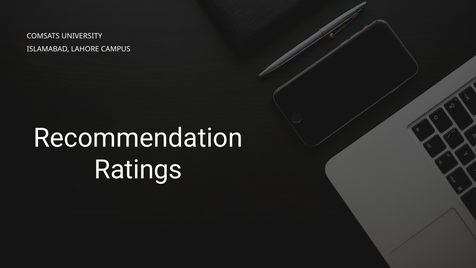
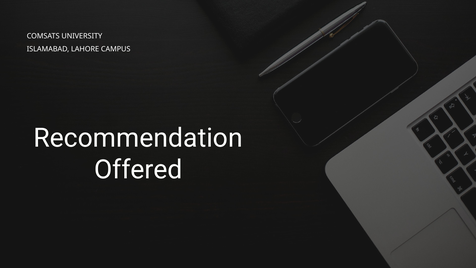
Ratings: Ratings -> Offered (138, 170)
